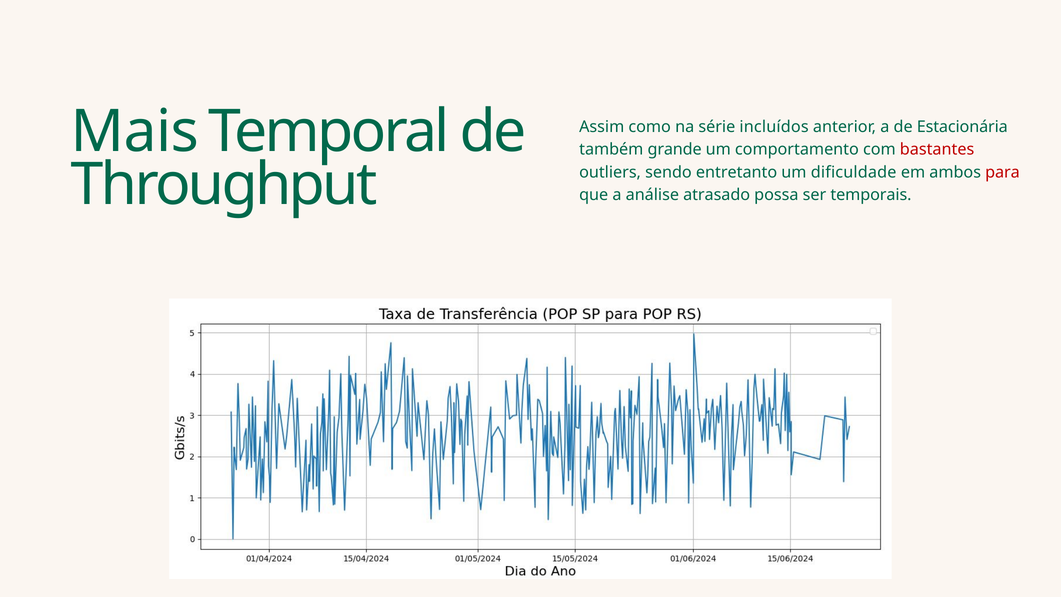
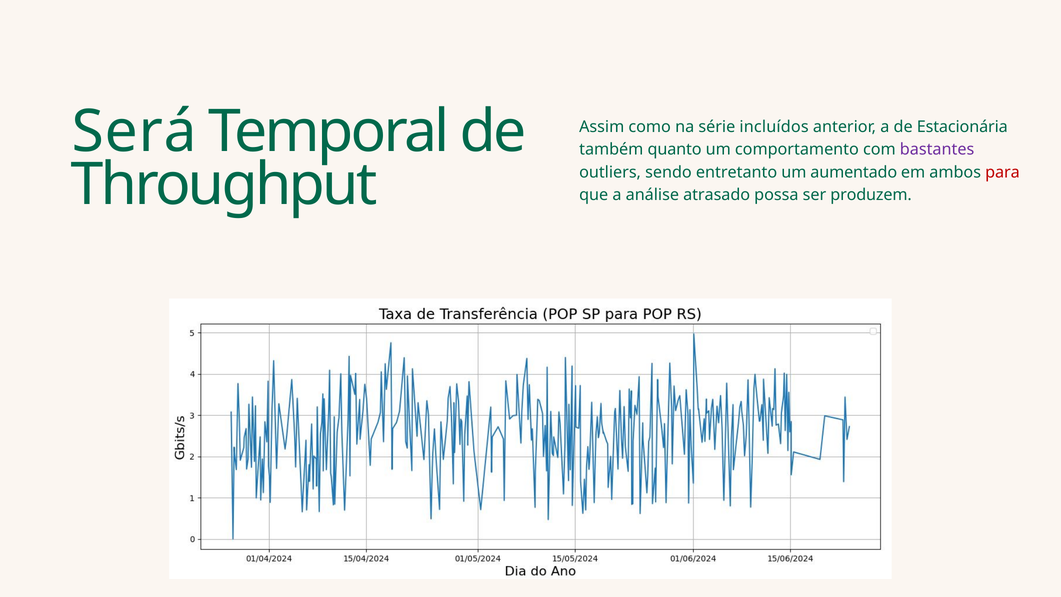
Mais: Mais -> Será (134, 132)
grande: grande -> quanto (675, 150)
bastantes colour: red -> purple (937, 150)
dificuldade: dificuldade -> aumentado (854, 172)
temporais: temporais -> produzem (871, 195)
